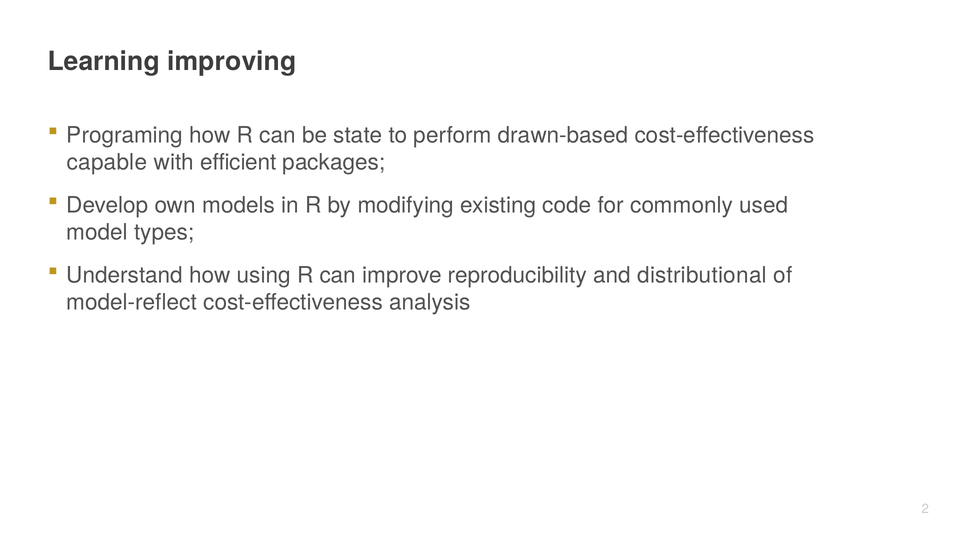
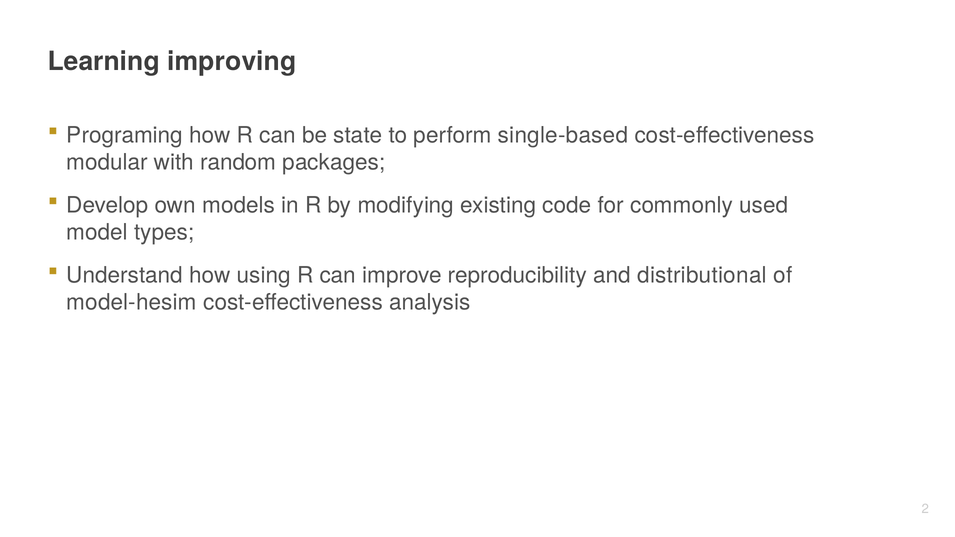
drawn-based: drawn-based -> single-based (563, 135)
capable: capable -> modular (107, 162)
efficient: efficient -> random (238, 162)
model-reflect: model-reflect -> model-hesim (132, 302)
